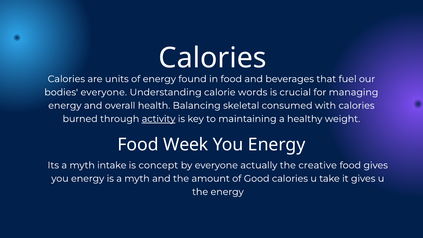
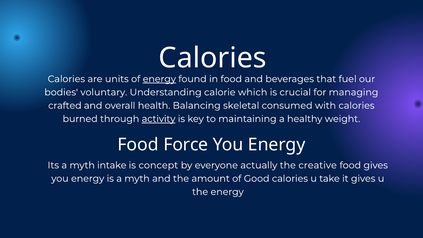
energy underline: none -> present (159, 79)
bodies everyone: everyone -> voluntary (104, 92)
words: words -> which (253, 92)
energy: energy -> crafted (65, 106)
Week: Week -> Force (186, 145)
